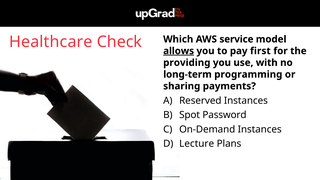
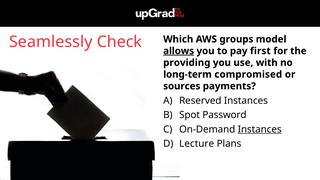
Healthcare: Healthcare -> Seamlessly (51, 42)
service: service -> groups (236, 39)
programming: programming -> compromised (248, 74)
sharing: sharing -> sources (182, 86)
Instances underline: none -> present (260, 129)
